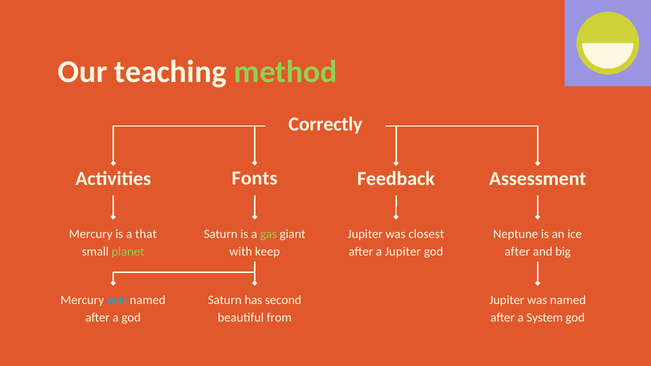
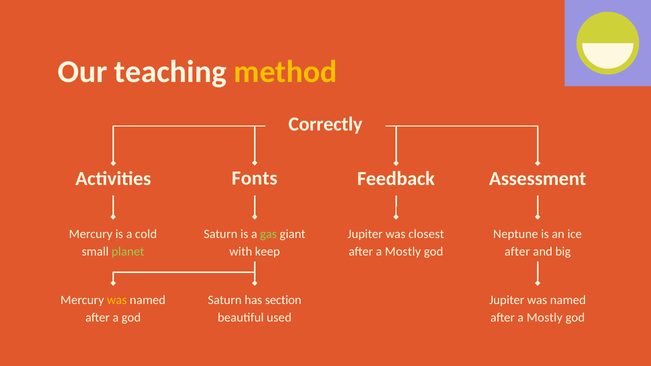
method colour: light green -> yellow (286, 72)
that: that -> cold (146, 234)
Jupiter: Jupiter -> Mostly (403, 252)
was colour: light blue -> yellow (117, 300)
second: second -> section (283, 300)
from: from -> used (279, 318)
System: System -> Mostly (545, 318)
